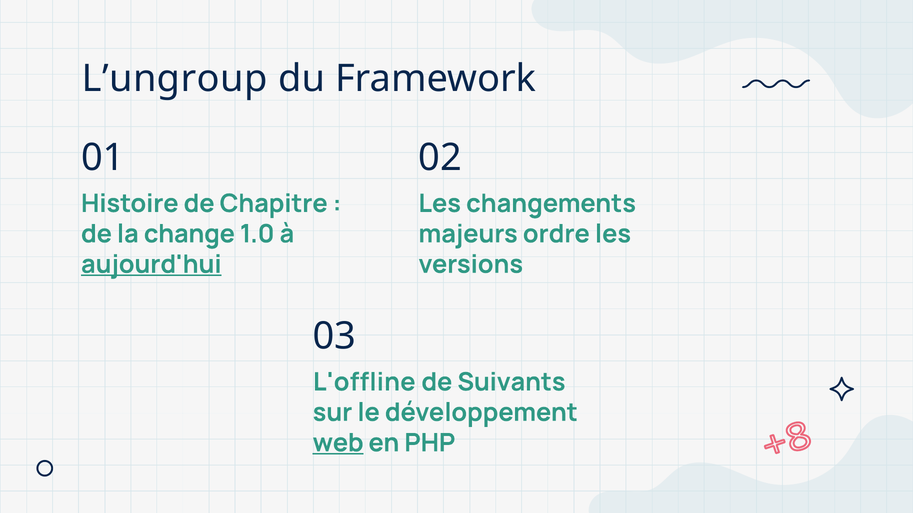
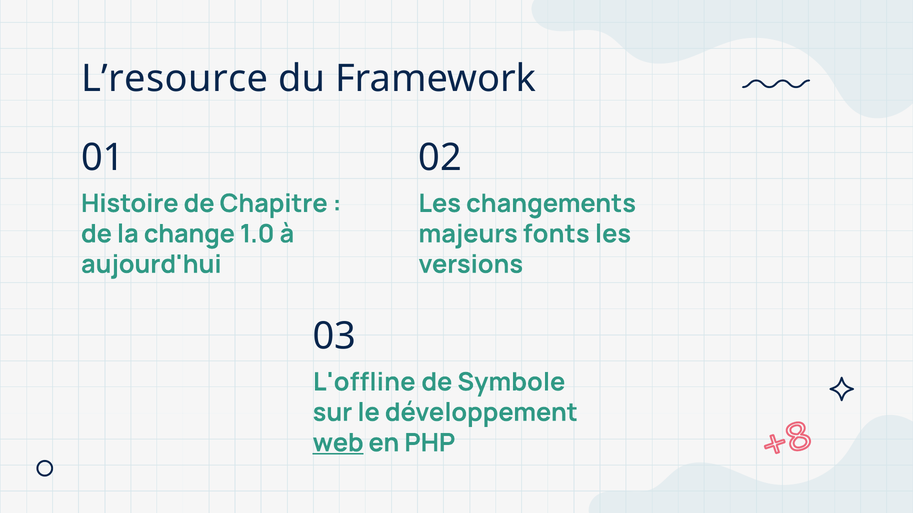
L’ungroup: L’ungroup -> L’resource (175, 79)
ordre: ordre -> fonts (556, 234)
aujourd'hui underline: present -> none (151, 265)
Suivants: Suivants -> Symbole (511, 383)
